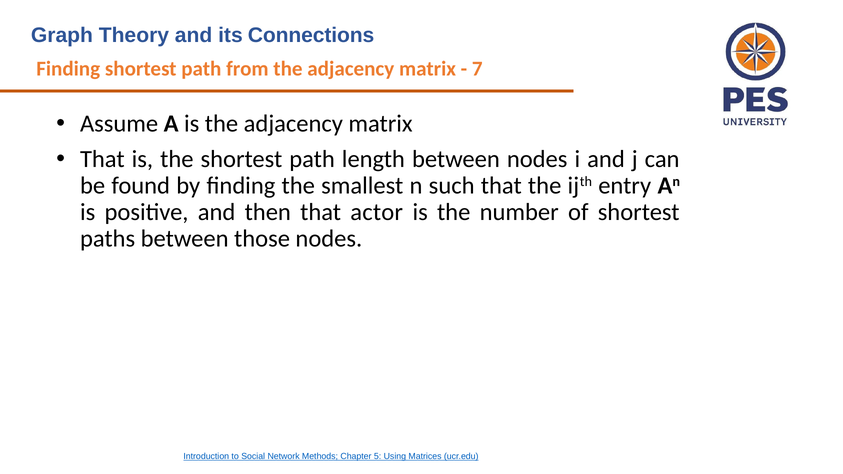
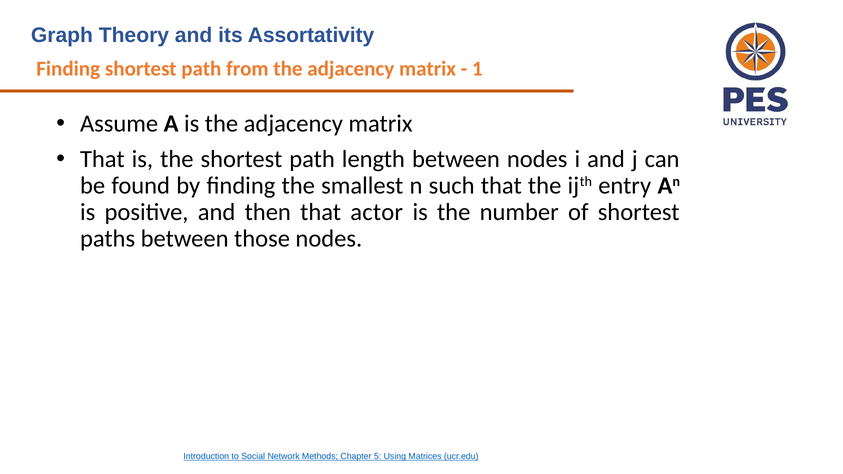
Connections: Connections -> Assortativity (311, 35)
7: 7 -> 1 (477, 69)
